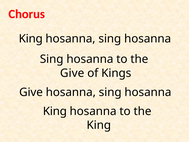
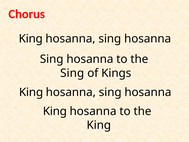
Give: Give -> Sing (72, 73)
Give: Give -> King (31, 92)
